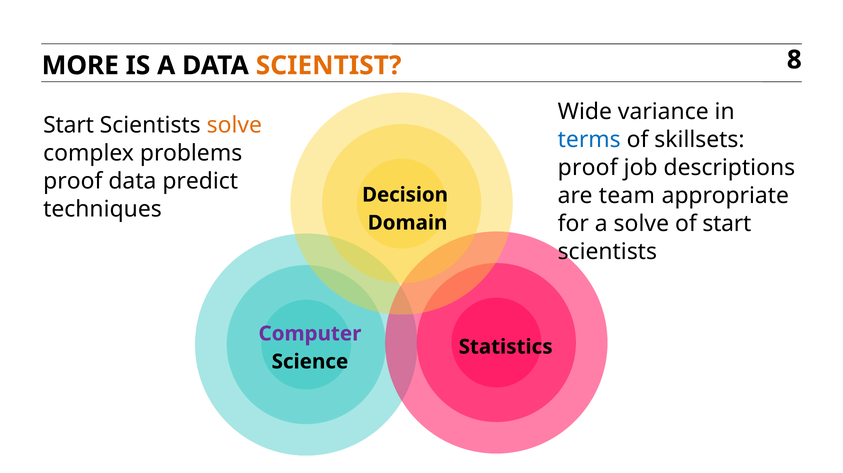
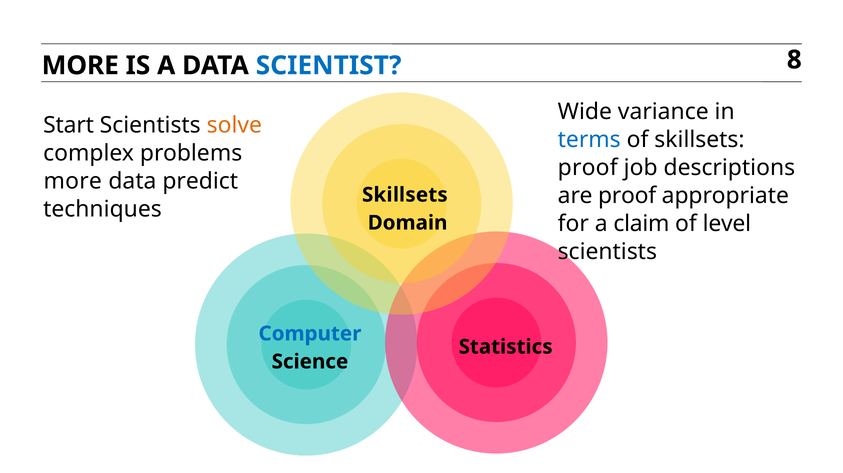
SCIENTIST colour: orange -> blue (329, 66)
proof: proof -> more (73, 181)
are team: team -> proof (627, 196)
Decision: Decision -> Skillsets (405, 195)
a solve: solve -> claim (641, 224)
of start: start -> level (727, 224)
Computer colour: purple -> blue (310, 334)
